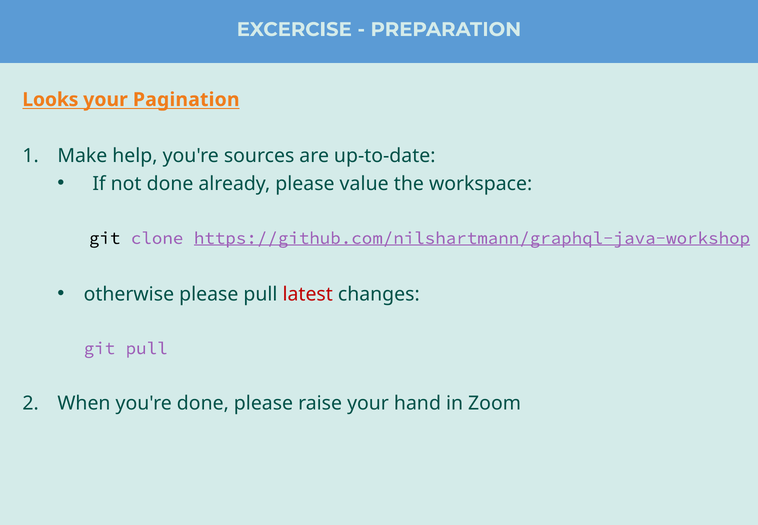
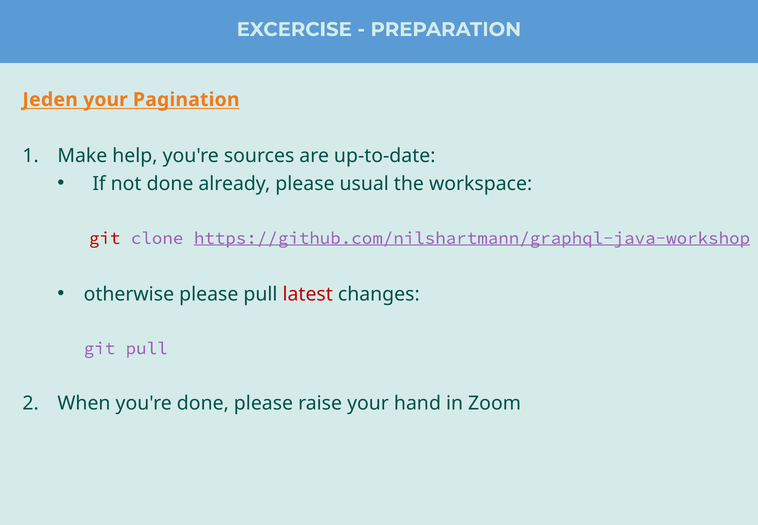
Looks: Looks -> Jeden (50, 100)
value: value -> usual (364, 184)
git colour: black -> red (105, 238)
